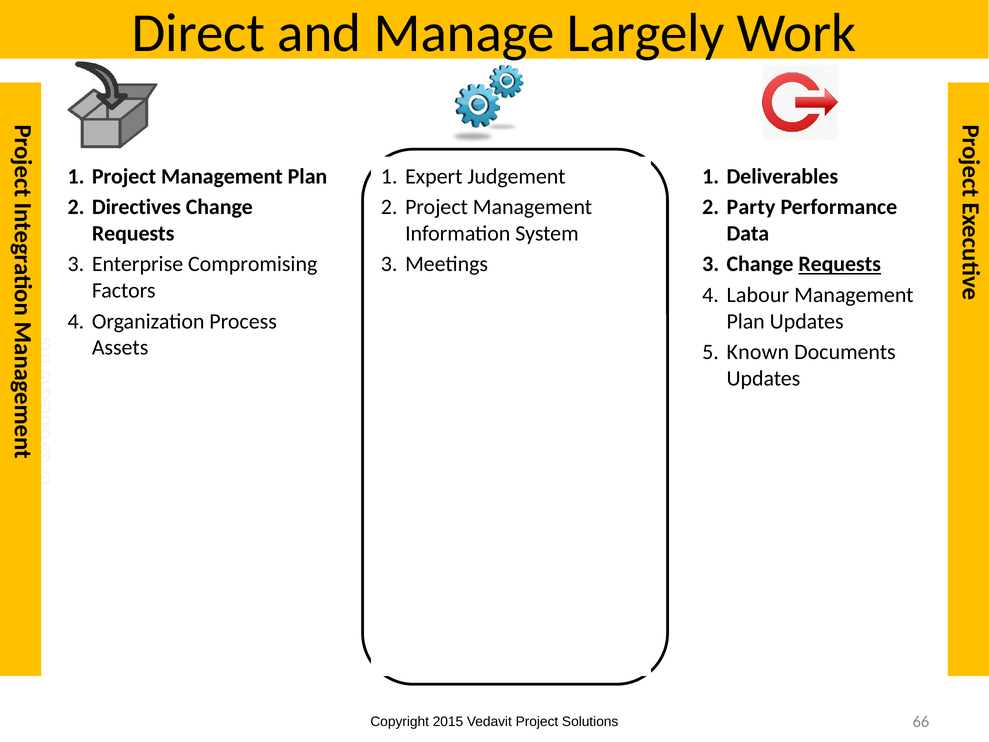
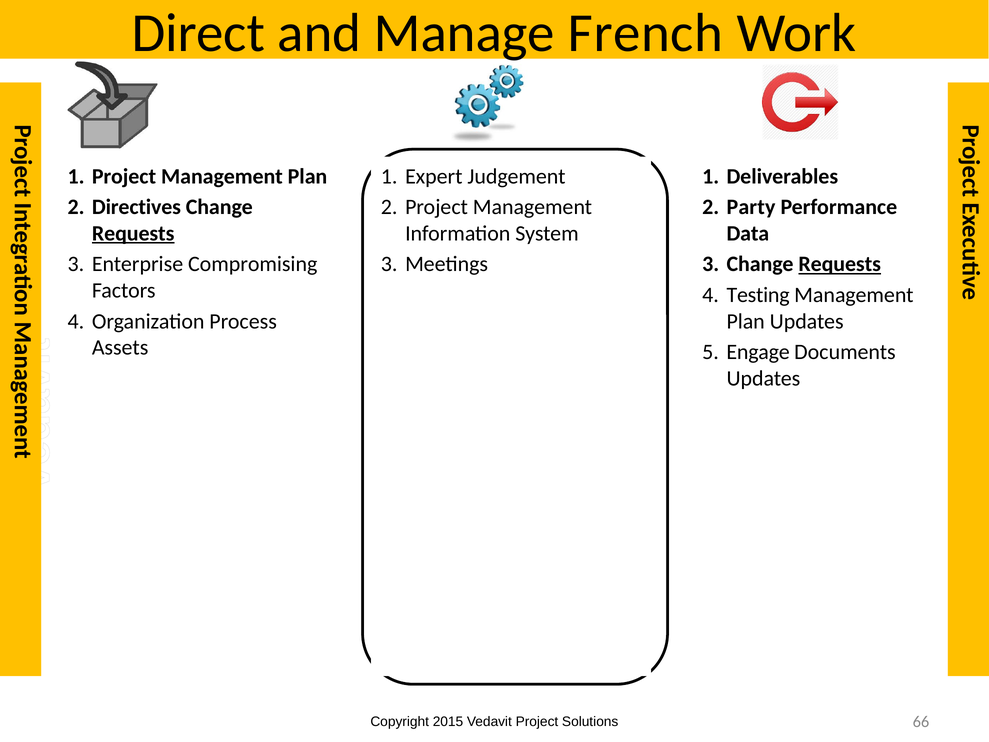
Largely: Largely -> French (645, 33)
Requests underline: none -> present (133, 233)
Labour: Labour -> Testing (758, 295)
Known: Known -> Engage (758, 352)
